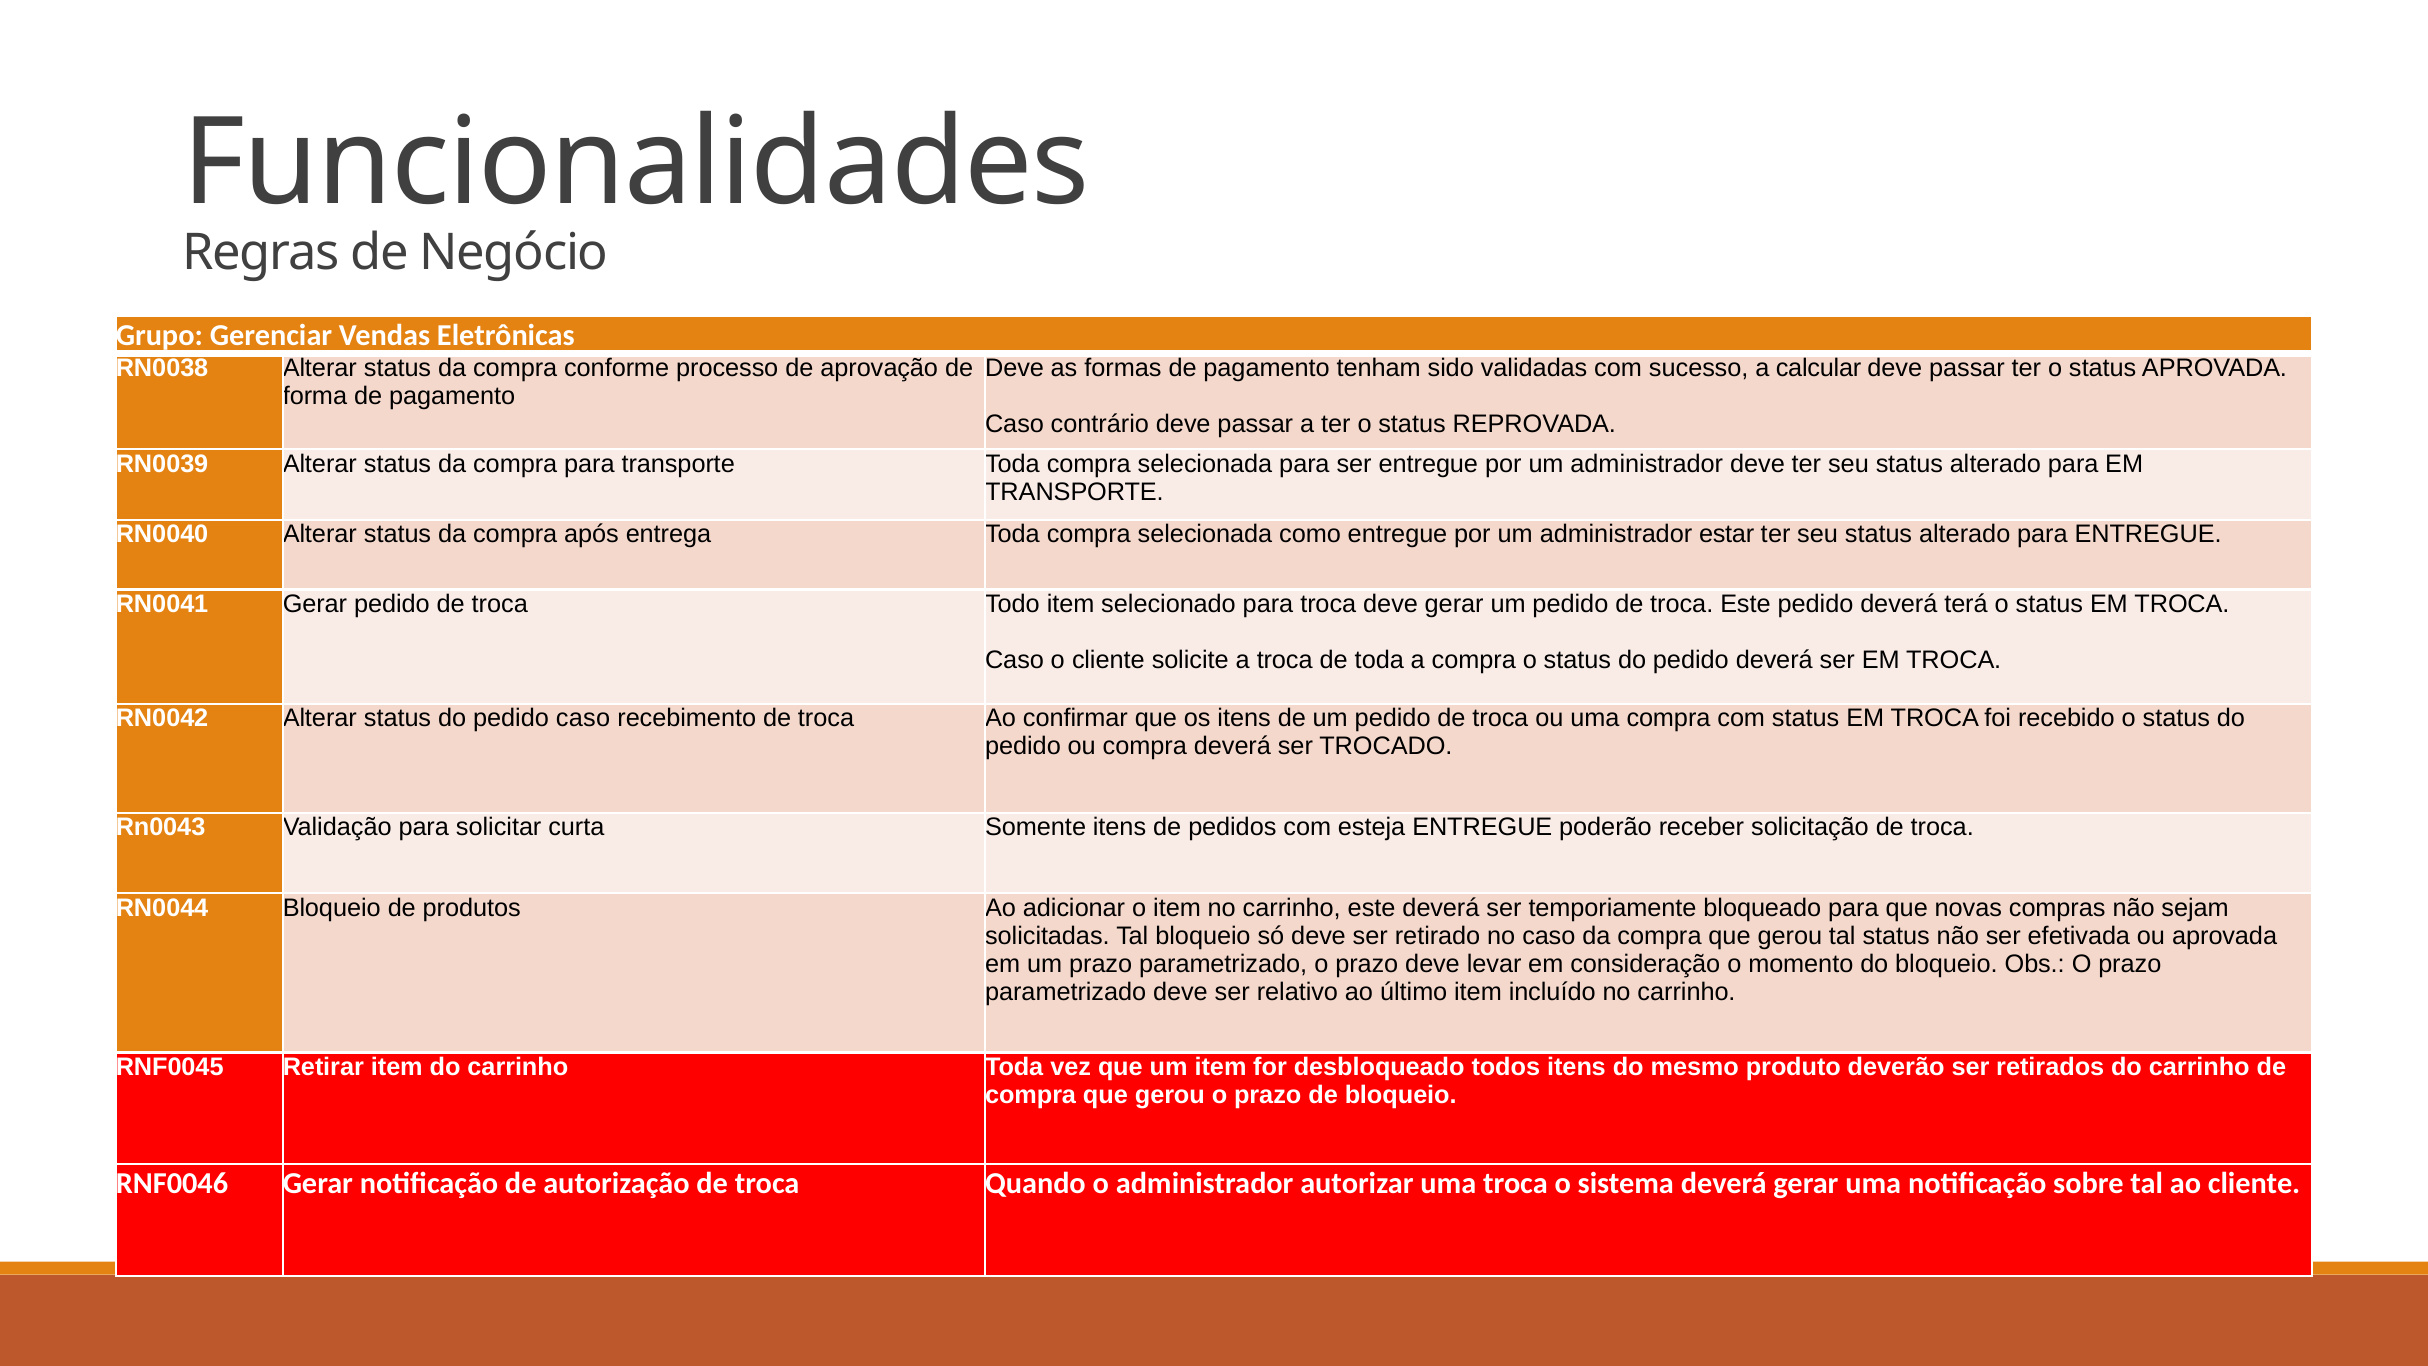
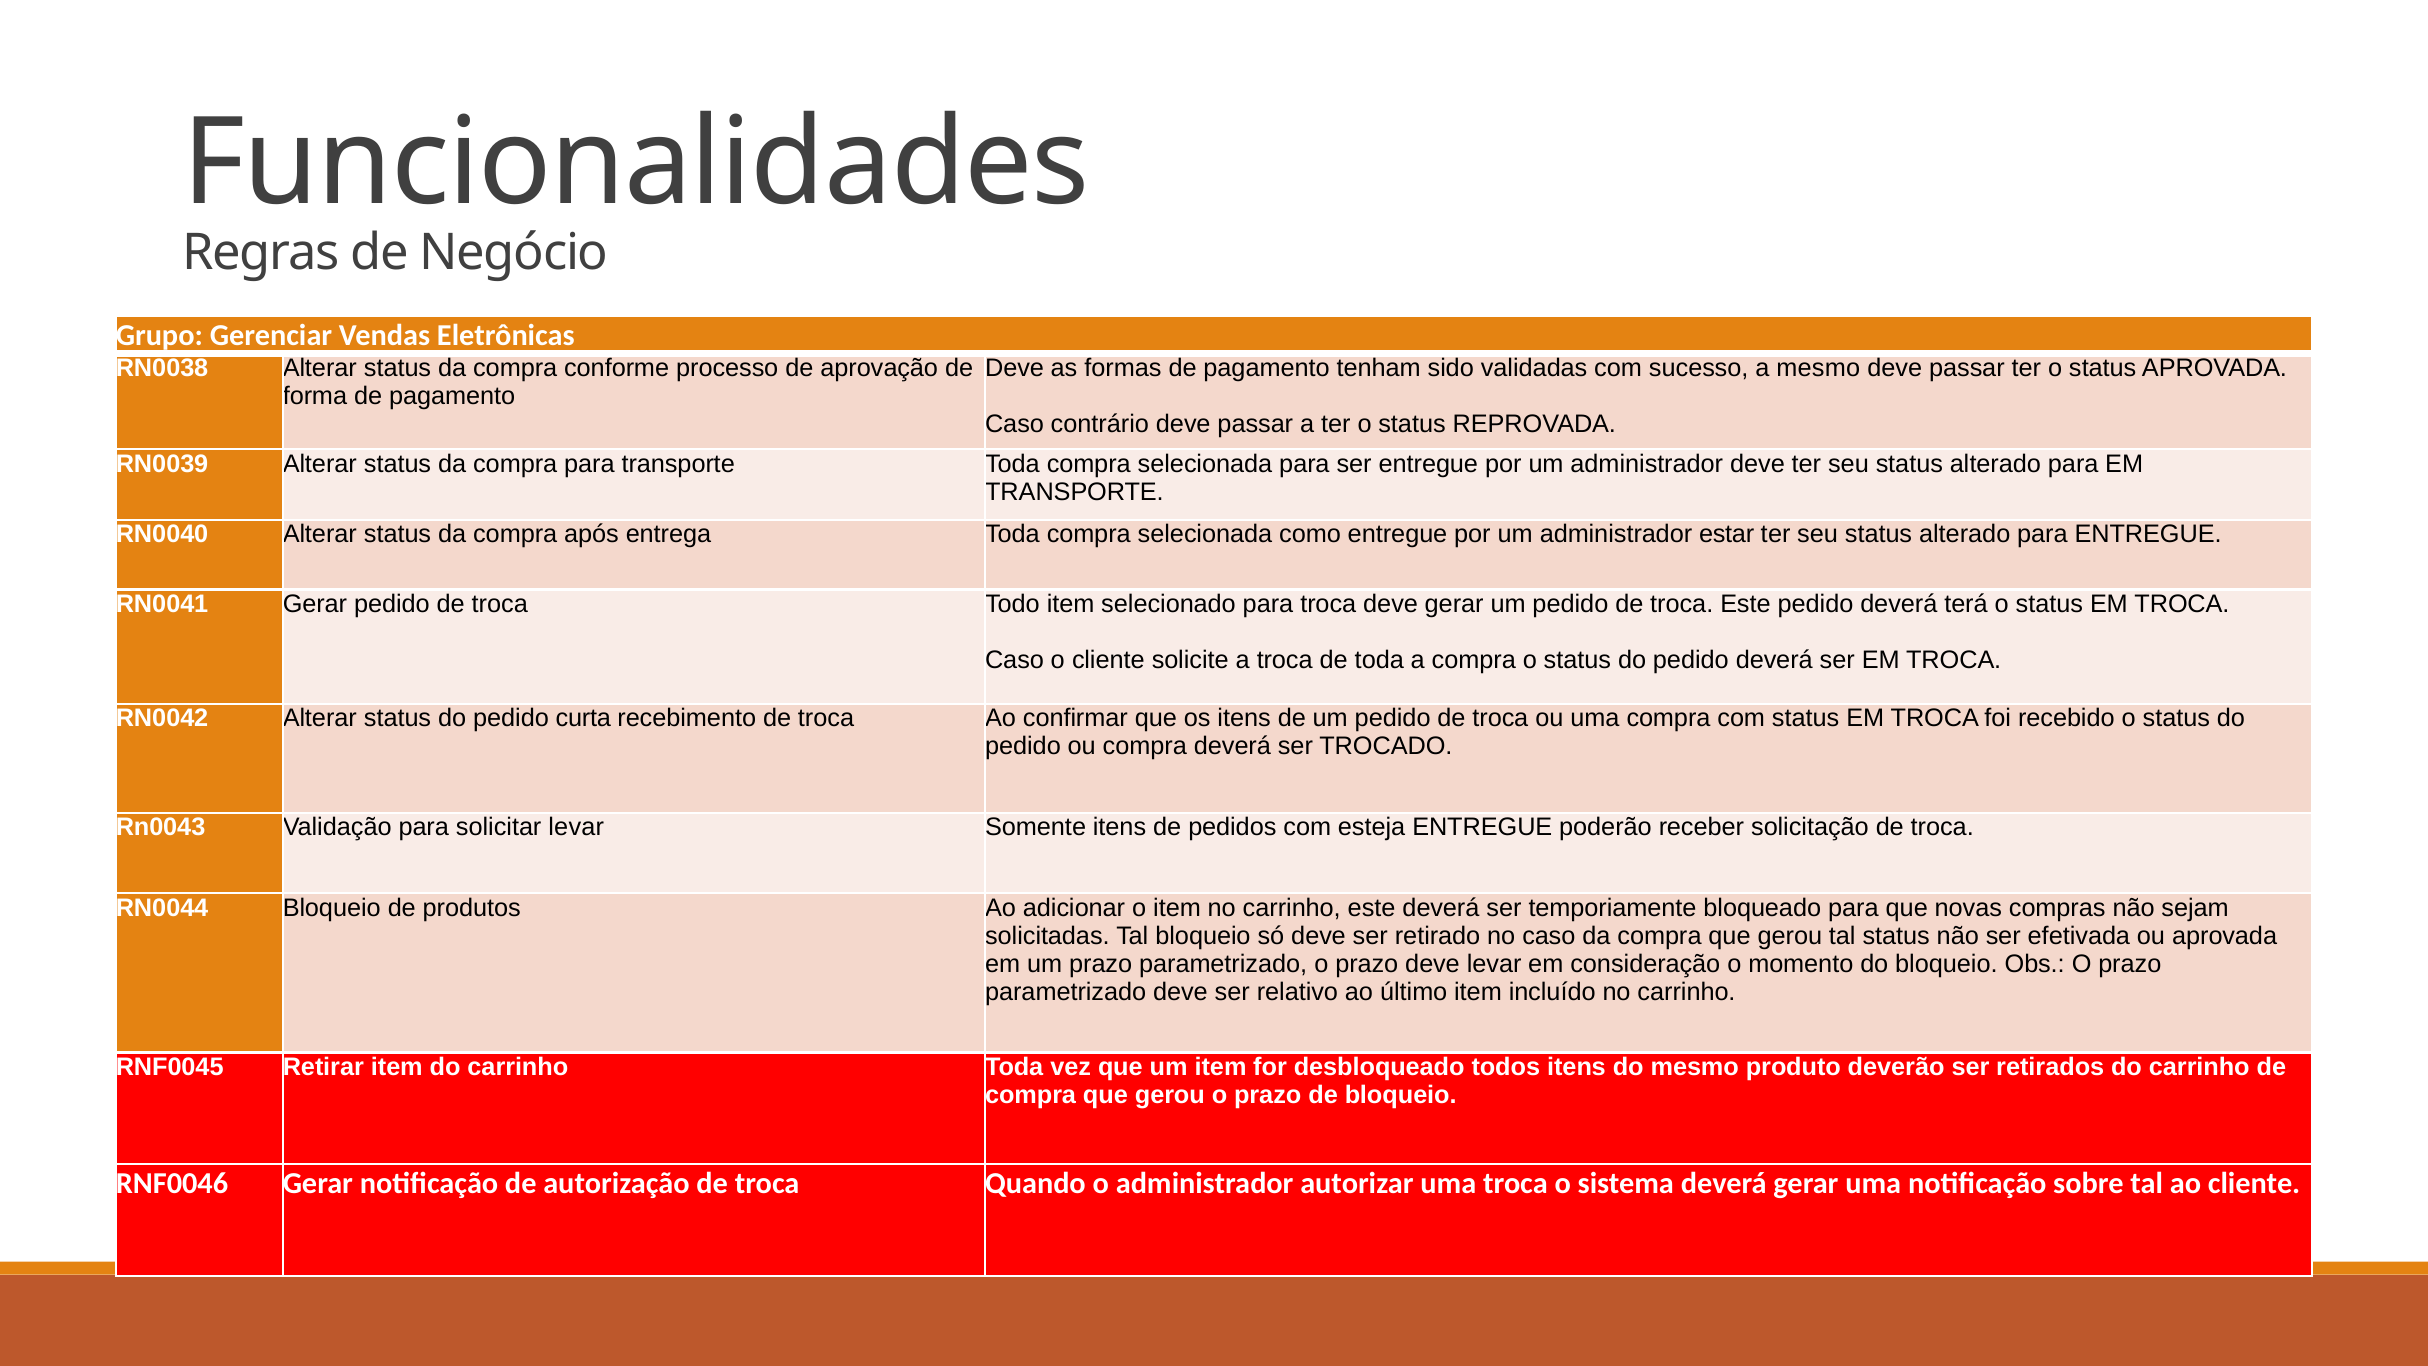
a calcular: calcular -> mesmo (1818, 368)
pedido caso: caso -> curta (583, 718)
solicitar curta: curta -> levar (576, 827)
